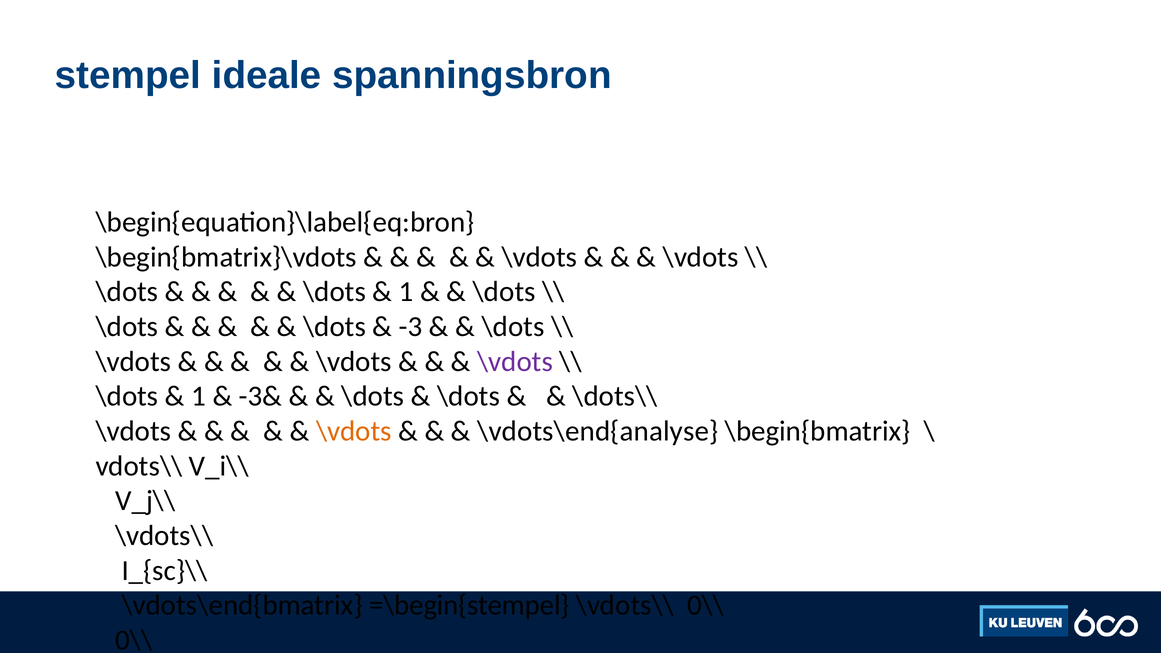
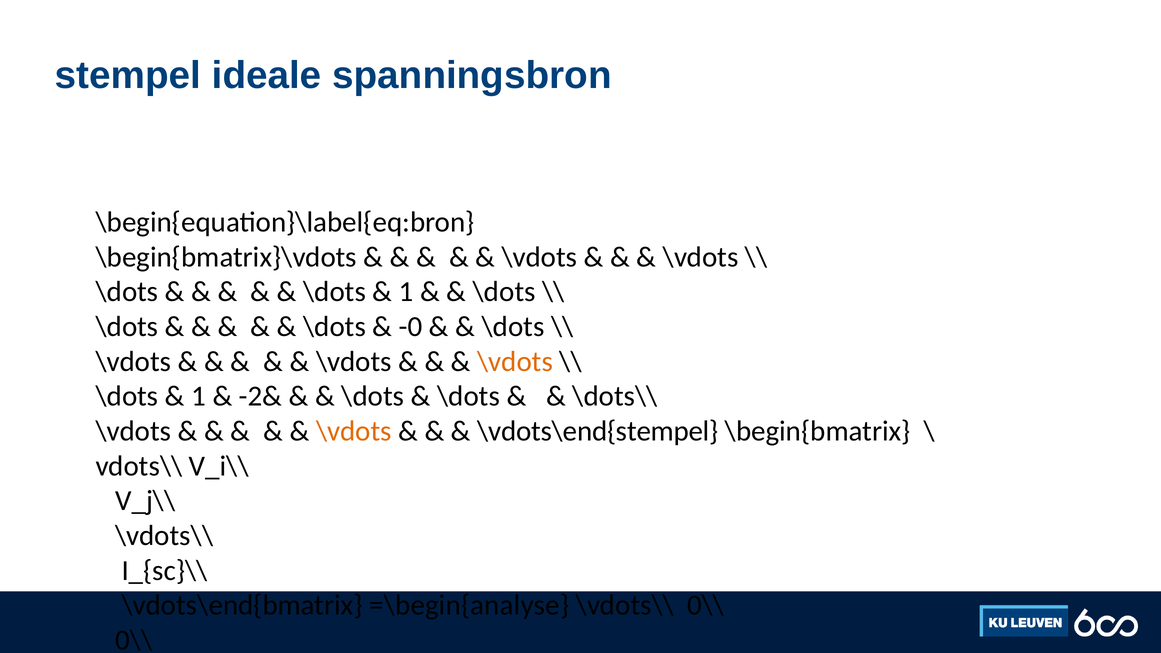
-3: -3 -> -0 (411, 327)
\vdots colour: purple -> orange (515, 362)
-3&: -3& -> -2& (261, 396)
\vdots\end{analyse: \vdots\end{analyse -> \vdots\end{stempel (598, 431)
=\begin{stempel: =\begin{stempel -> =\begin{analyse (469, 605)
